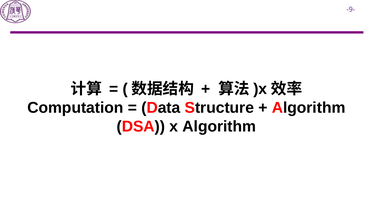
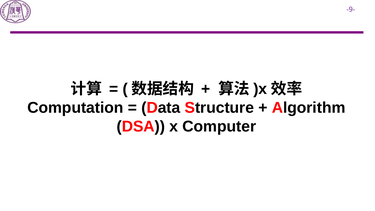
x Algorithm: Algorithm -> Computer (219, 126)
